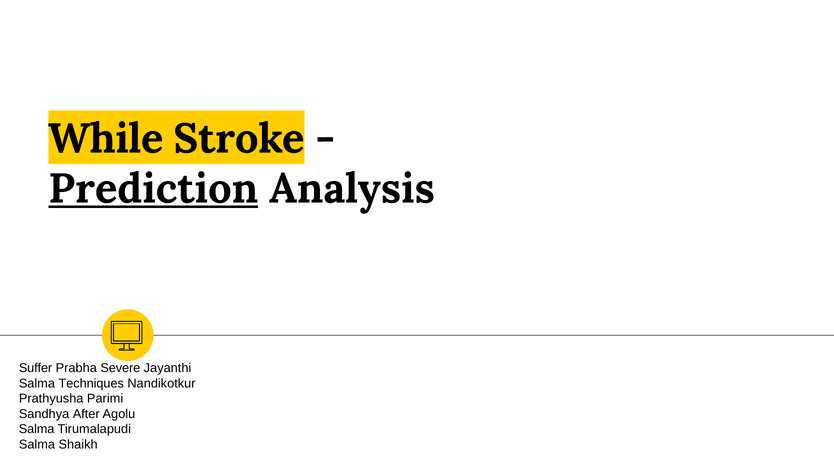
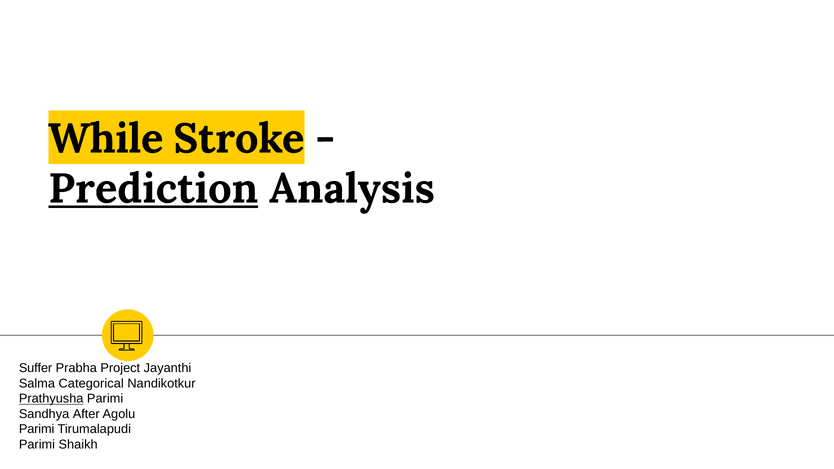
Severe: Severe -> Project (120, 368)
Techniques: Techniques -> Categorical (91, 384)
Prathyusha underline: none -> present (51, 399)
Salma: Salma -> Parimi (37, 429)
Salma: Salma -> Parimi (37, 445)
